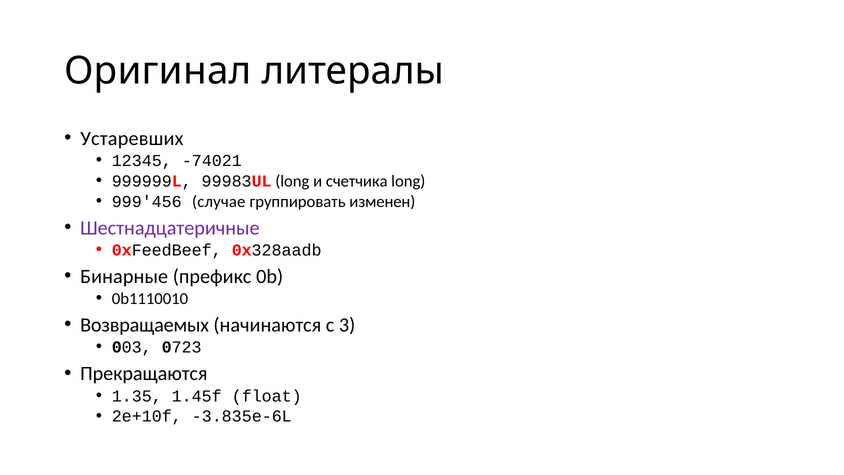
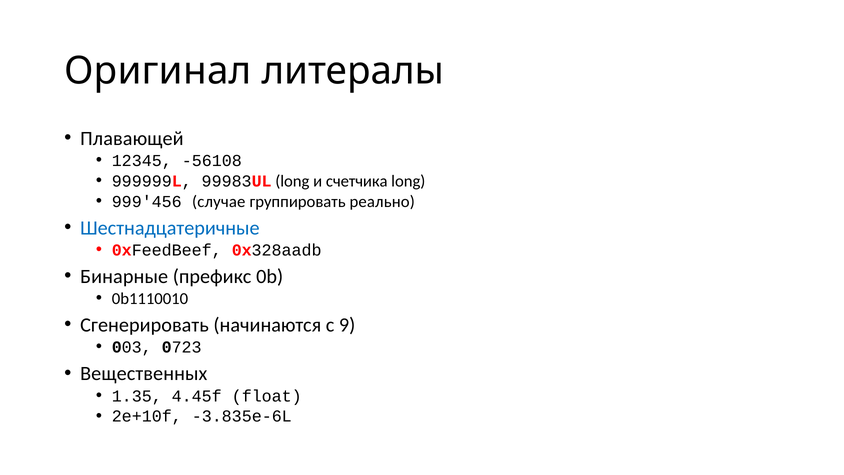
Устаревших: Устаревших -> Плавающей (132, 138)
-74021: -74021 -> -56108 (212, 161)
изменен: изменен -> реально (382, 201)
Шестнадцатеричные colour: purple -> blue (170, 228)
Возвращаемых: Возвращаемых -> Сгенерировать (144, 325)
3: 3 -> 9 (347, 325)
Прекращаются: Прекращаются -> Вещественных (144, 374)
1.45f: 1.45f -> 4.45f (197, 396)
